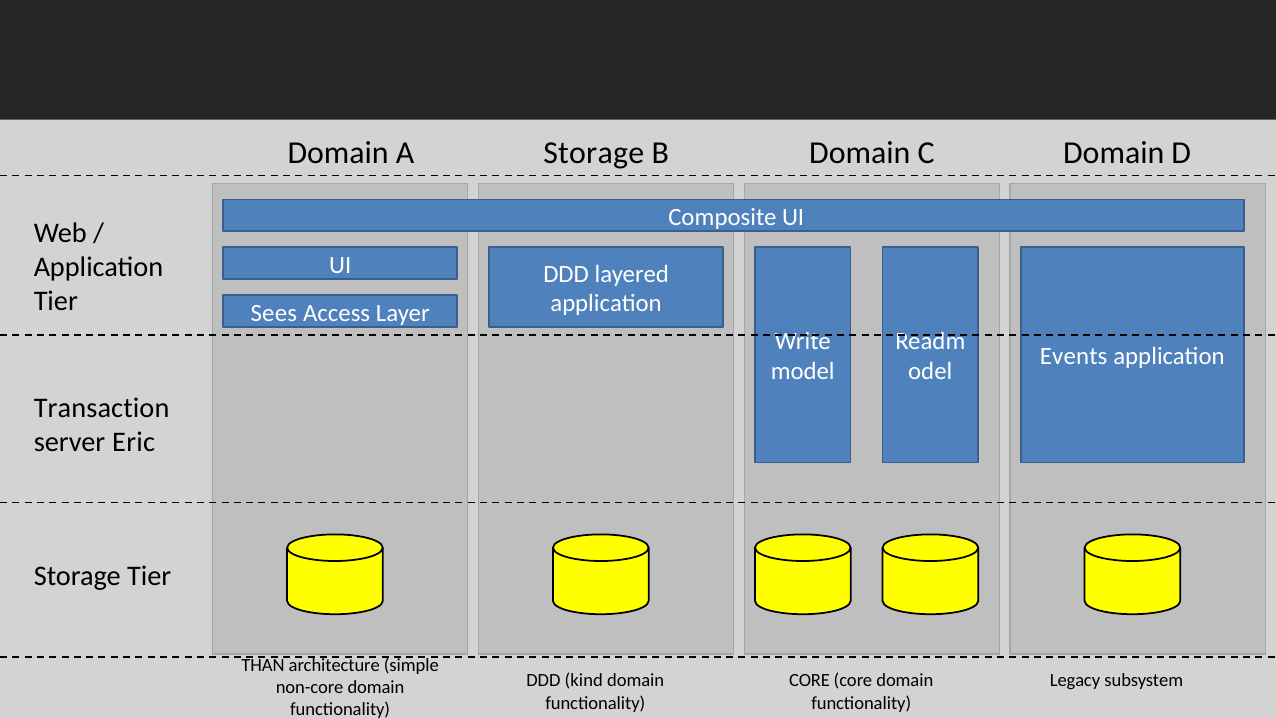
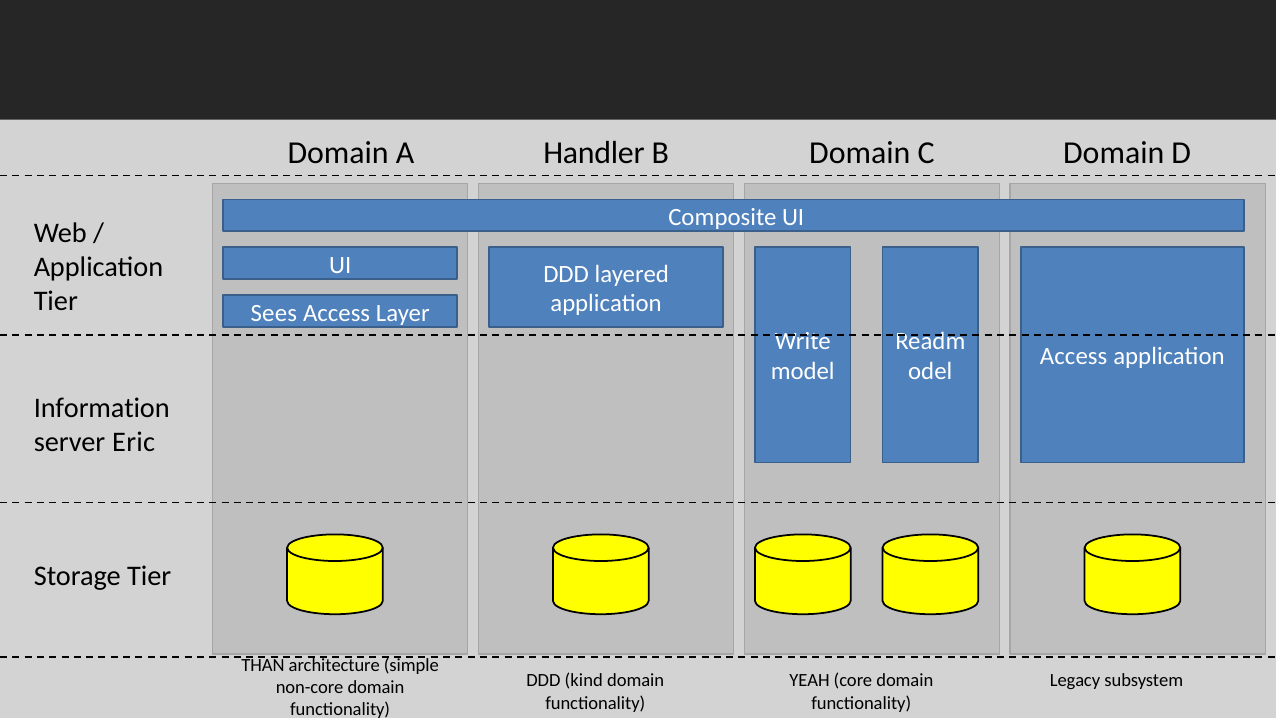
A Storage: Storage -> Handler (594, 153)
Events: Events -> Access (1074, 357)
Transaction: Transaction -> Information (102, 408)
CORE: CORE -> YEAH (809, 681)
